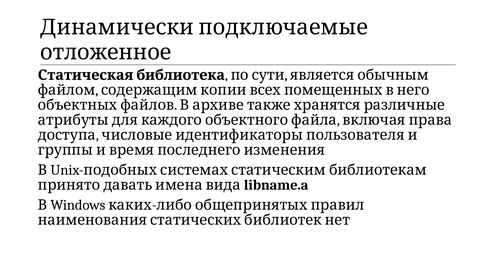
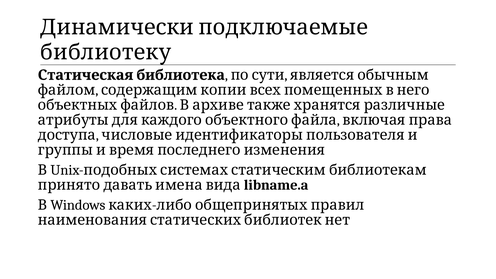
отложенное: отложенное -> библиотеку (106, 52)
